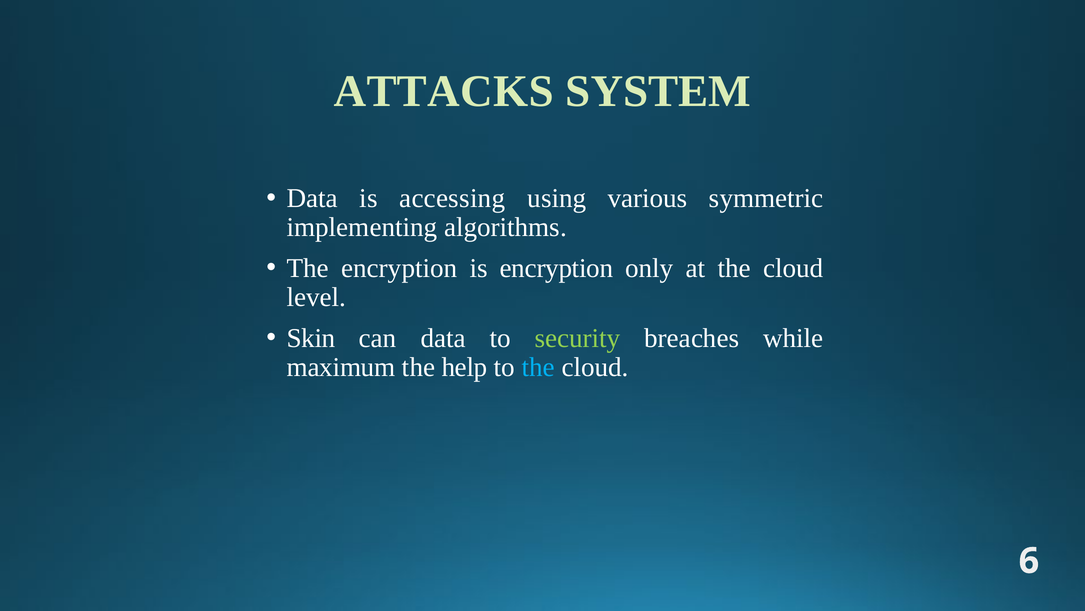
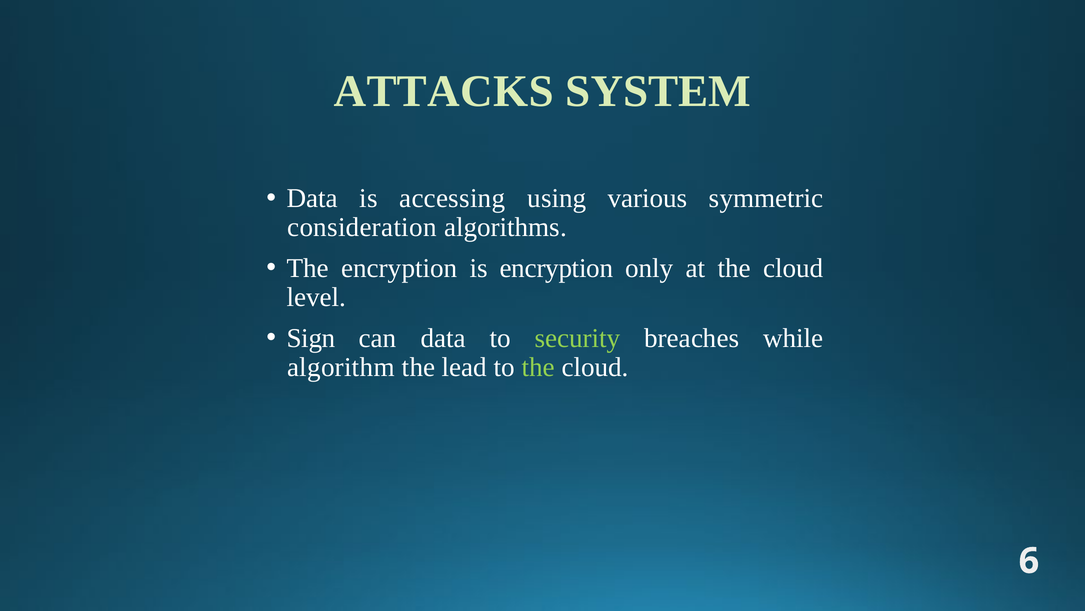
implementing: implementing -> consideration (362, 227)
Skin: Skin -> Sign (311, 338)
maximum: maximum -> algorithm (341, 367)
help: help -> lead (464, 367)
the colour: light blue -> light green (538, 367)
